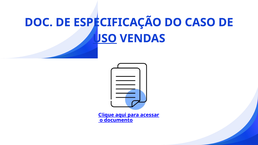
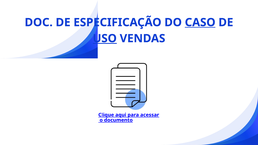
CASO underline: none -> present (200, 22)
